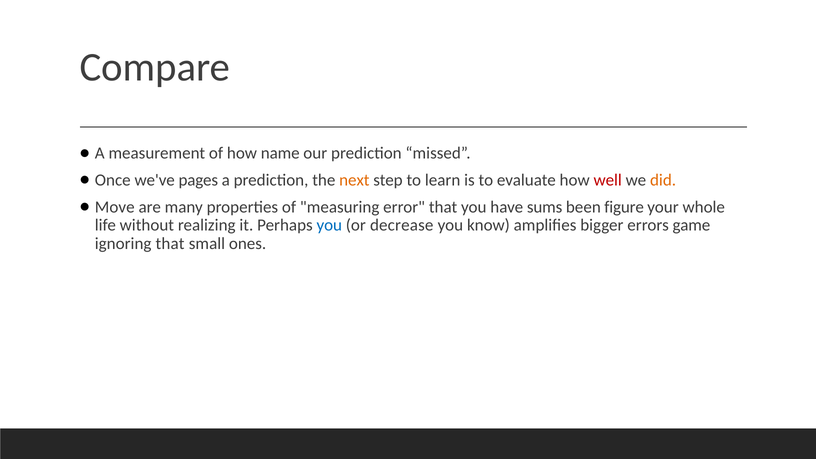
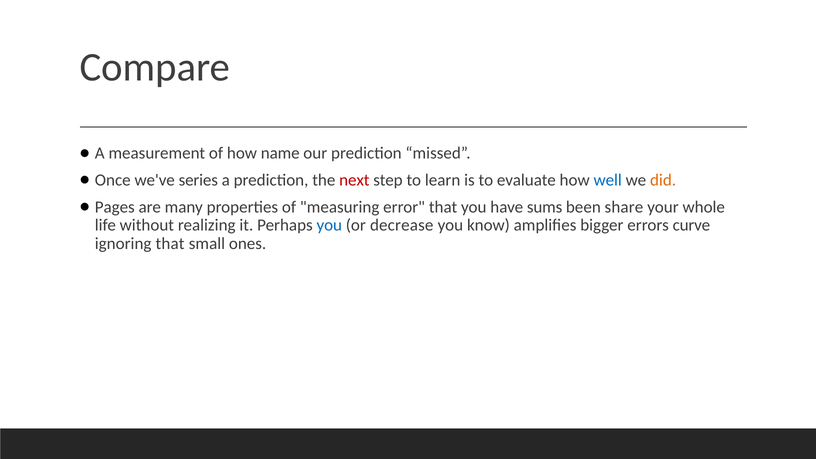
pages: pages -> series (198, 180)
next colour: orange -> red (354, 180)
well colour: red -> blue (608, 180)
Move: Move -> Pages (115, 207)
figure: figure -> share (624, 207)
game: game -> curve (691, 225)
